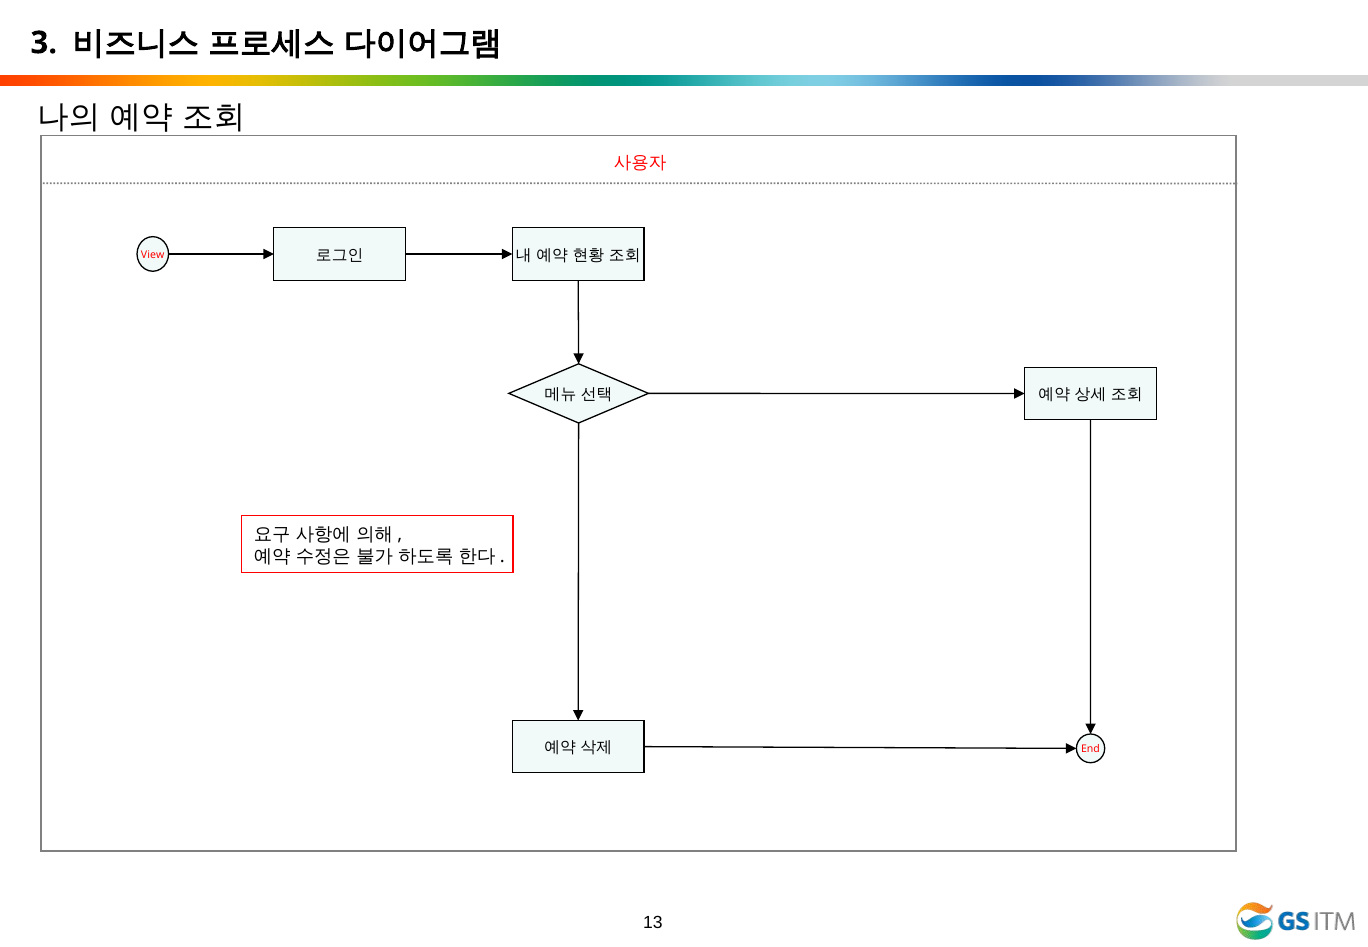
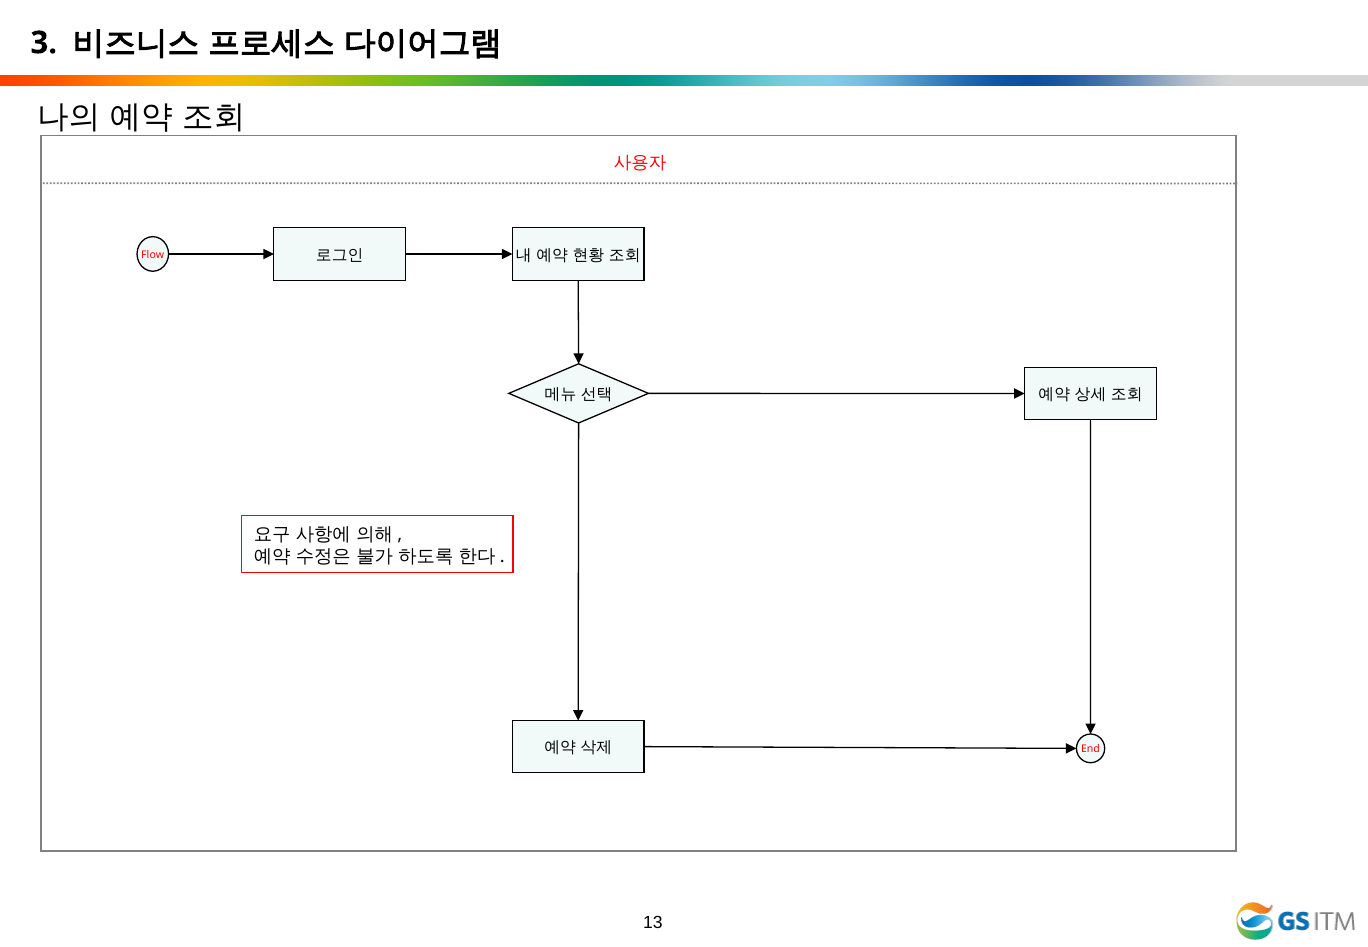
View: View -> Flow (153, 255)
